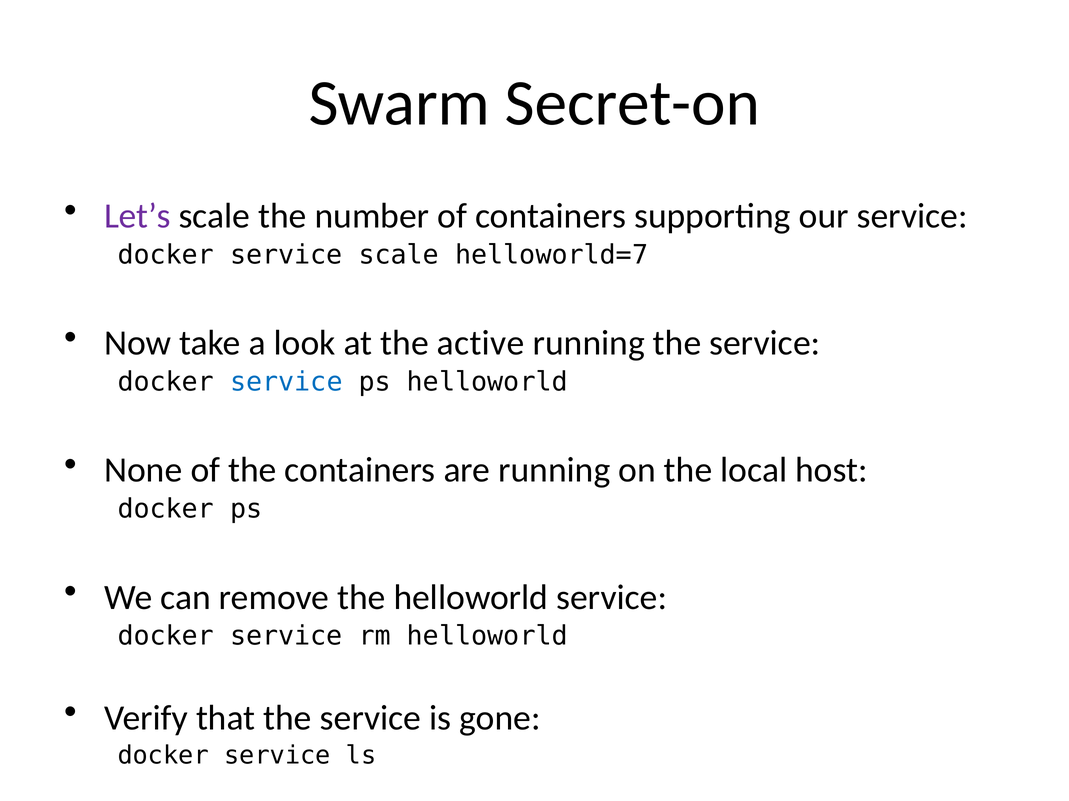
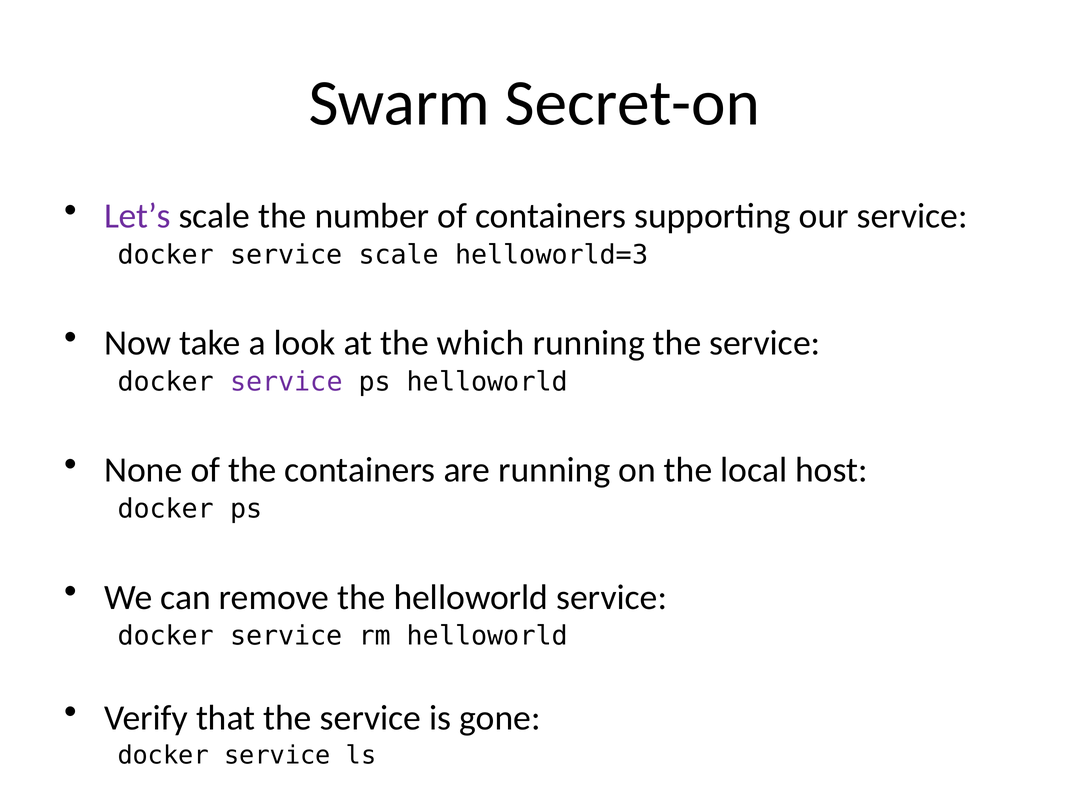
helloworld=7: helloworld=7 -> helloworld=3 (552, 255)
active: active -> which (481, 343)
service colour: blue -> purple (286, 382)
